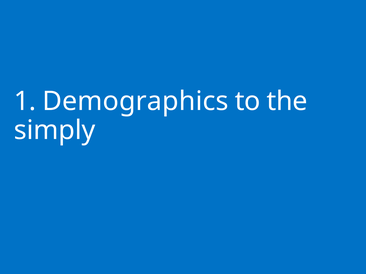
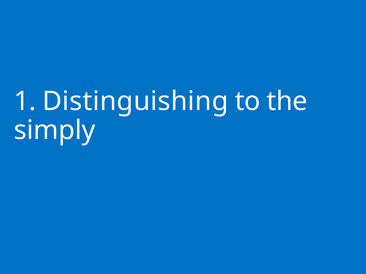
Demographics: Demographics -> Distinguishing (135, 101)
